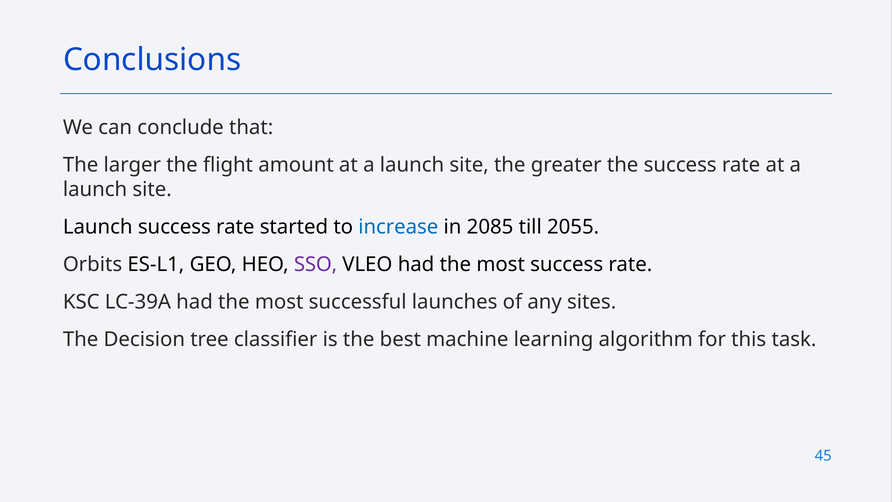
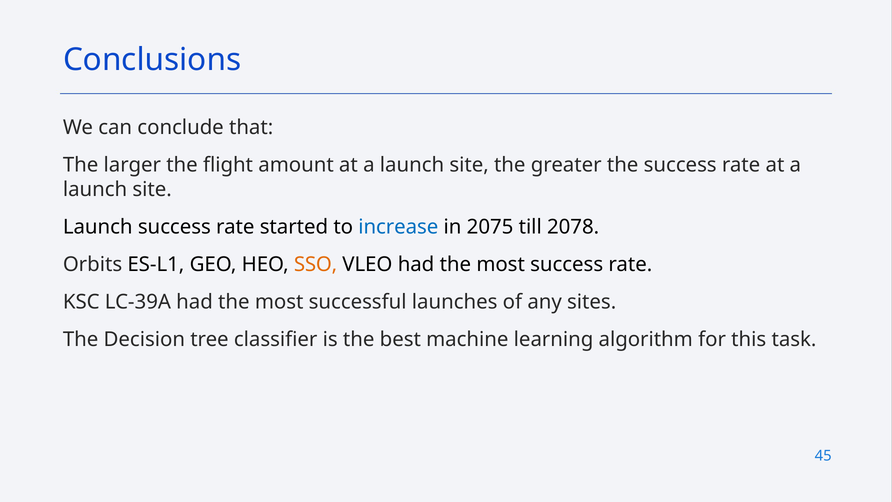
2085: 2085 -> 2075 (490, 227)
2055: 2055 -> 2078 (573, 227)
SSO colour: purple -> orange (316, 264)
